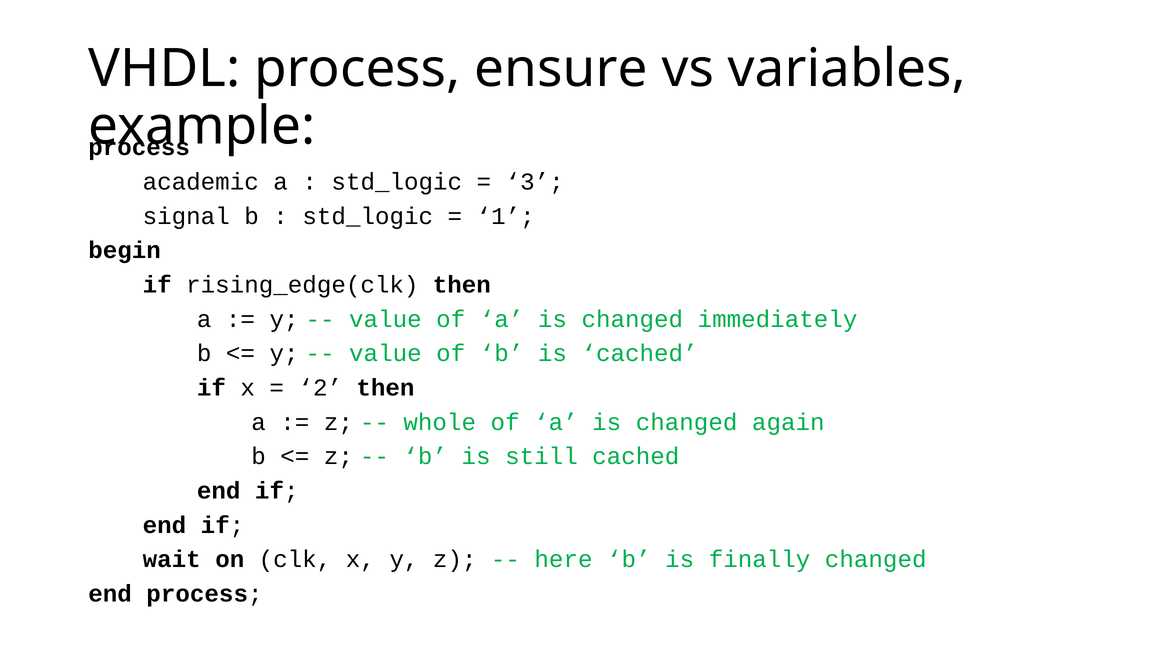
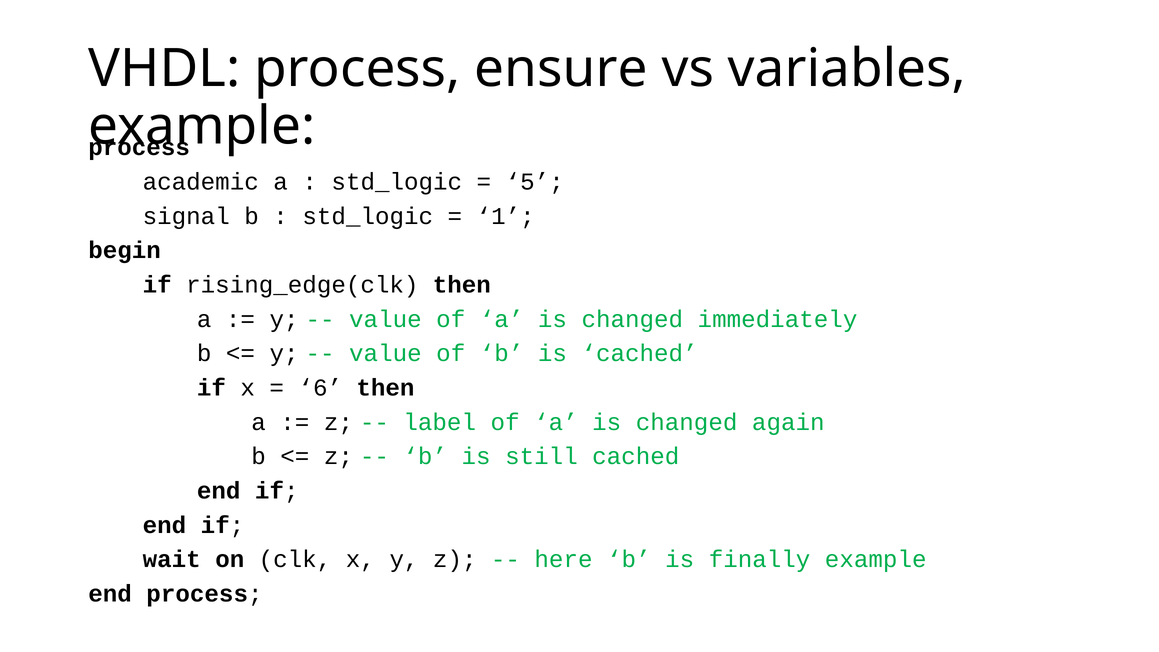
3: 3 -> 5 (535, 182)
2: 2 -> 6 (320, 388)
whole: whole -> label (440, 422)
finally changed: changed -> example (876, 559)
